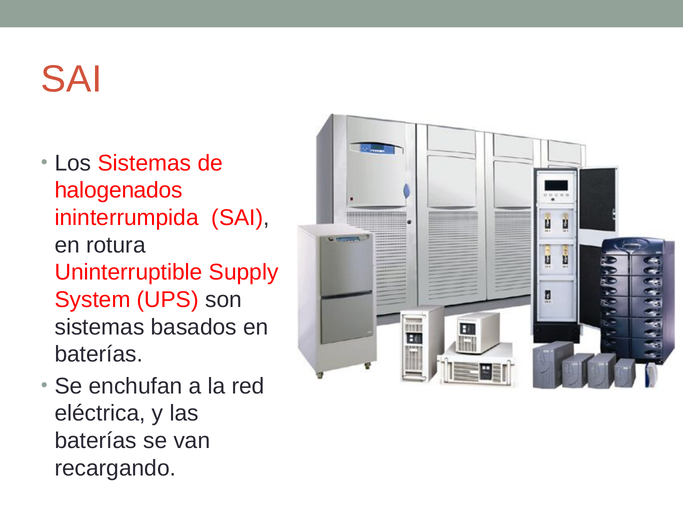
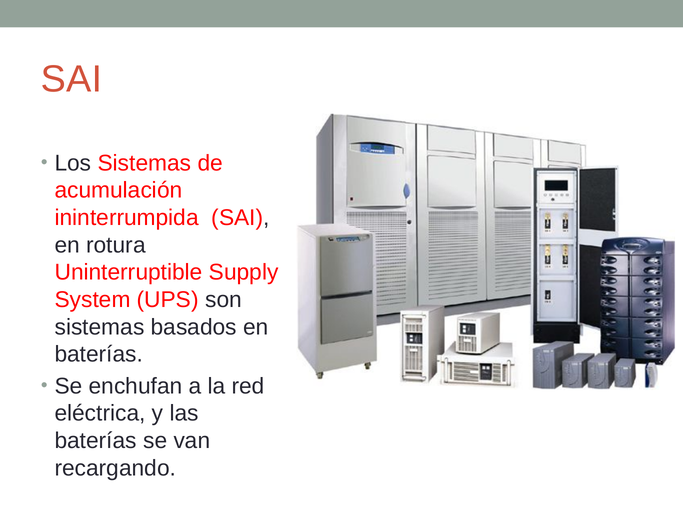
halogenados: halogenados -> acumulación (118, 191)
